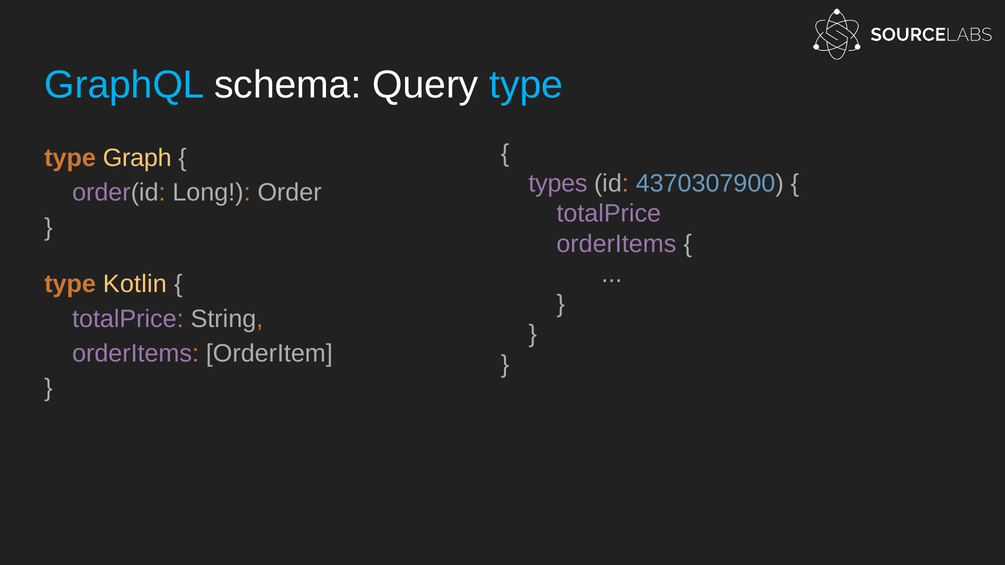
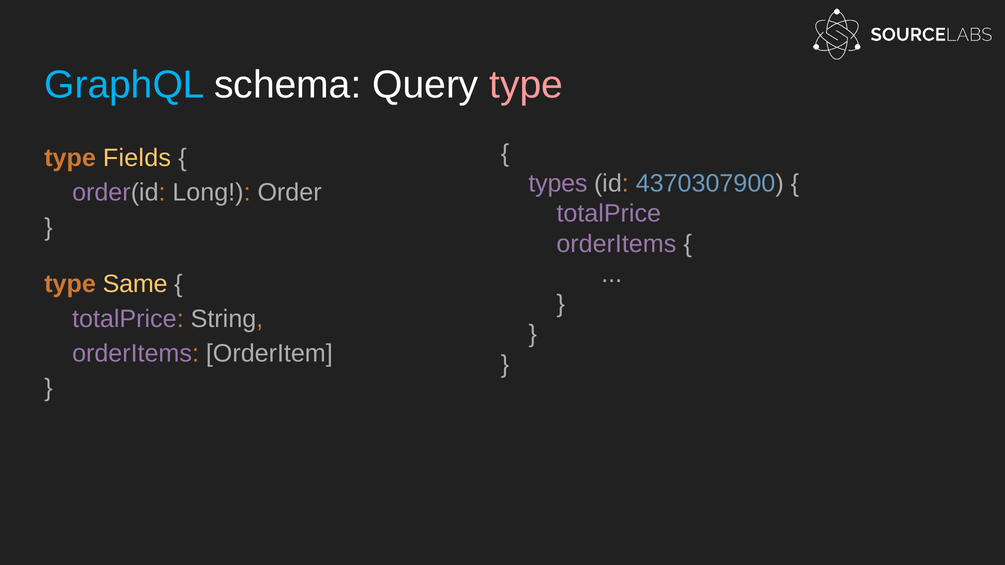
type colour: light blue -> pink (526, 85)
Graph: Graph -> Fields (137, 158)
Kotlin: Kotlin -> Same (135, 284)
